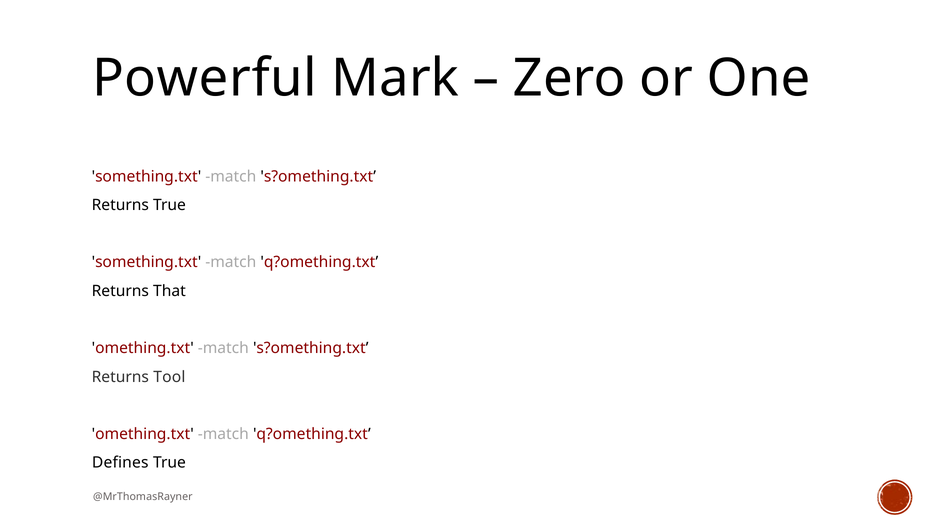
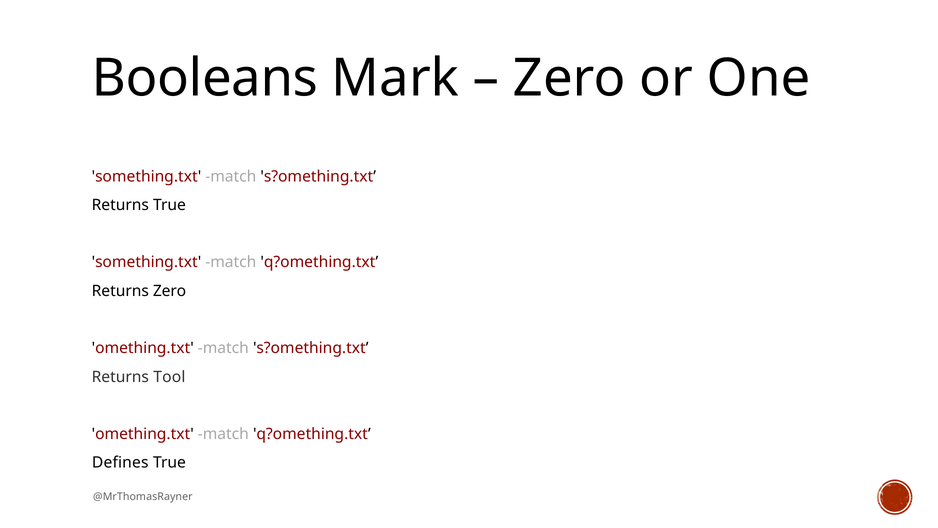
Powerful: Powerful -> Booleans (205, 78)
Returns That: That -> Zero (170, 291)
